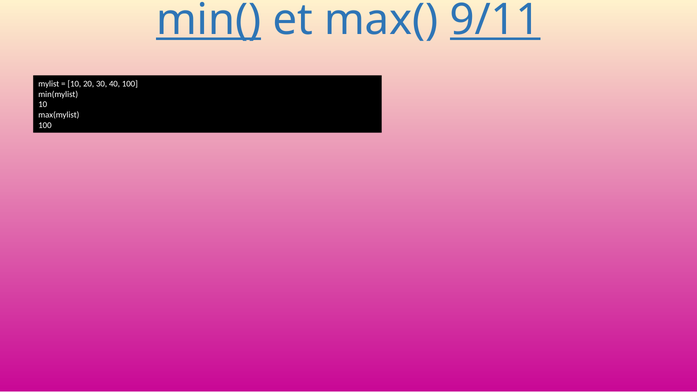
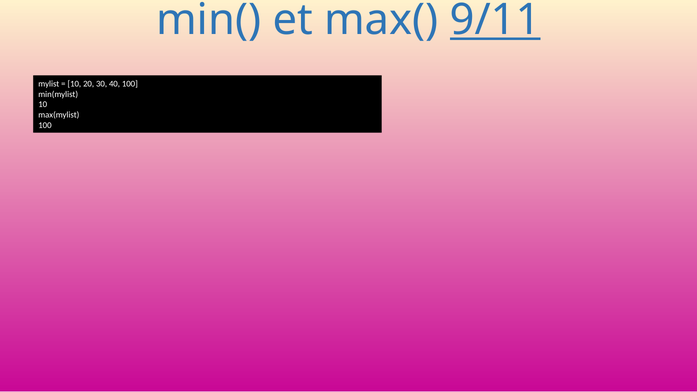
min( underline: present -> none (209, 20)
